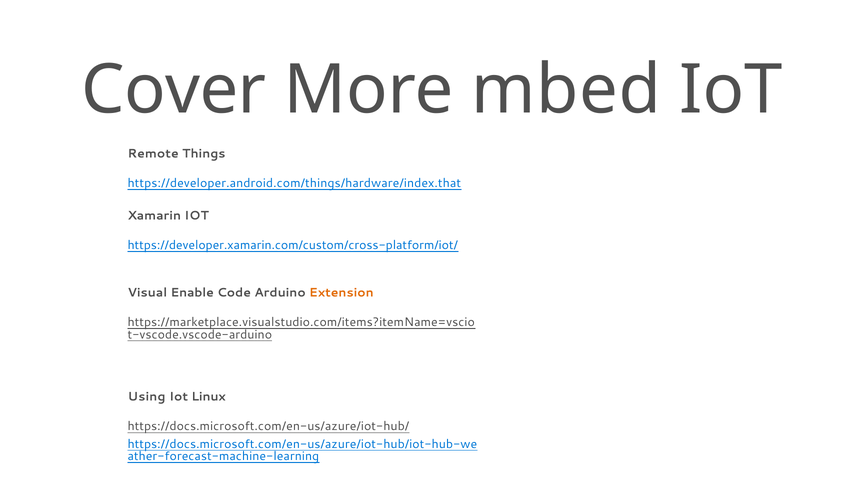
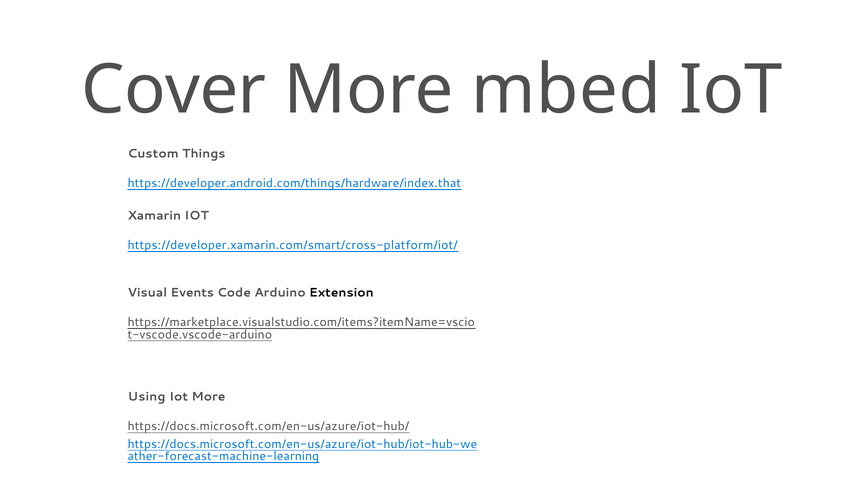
Remote: Remote -> Custom (153, 154)
https://developer.xamarin.com/custom/cross-platform/iot/: https://developer.xamarin.com/custom/cross-platform/iot/ -> https://developer.xamarin.com/smart/cross-platform/iot/ (293, 245)
Enable: Enable -> Events (192, 293)
Extension colour: orange -> black (341, 293)
Iot Linux: Linux -> More (208, 397)
